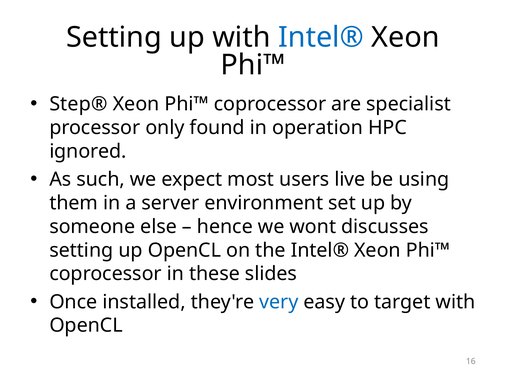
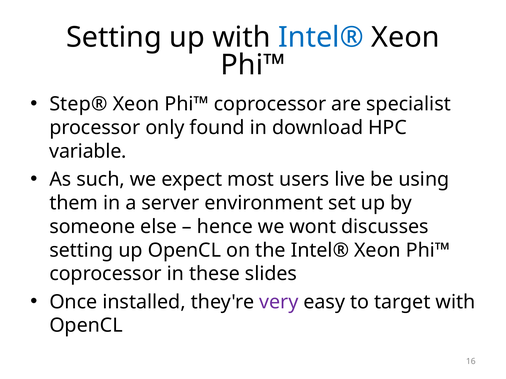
operation: operation -> download (318, 128)
ignored: ignored -> variable (88, 152)
very colour: blue -> purple (279, 302)
